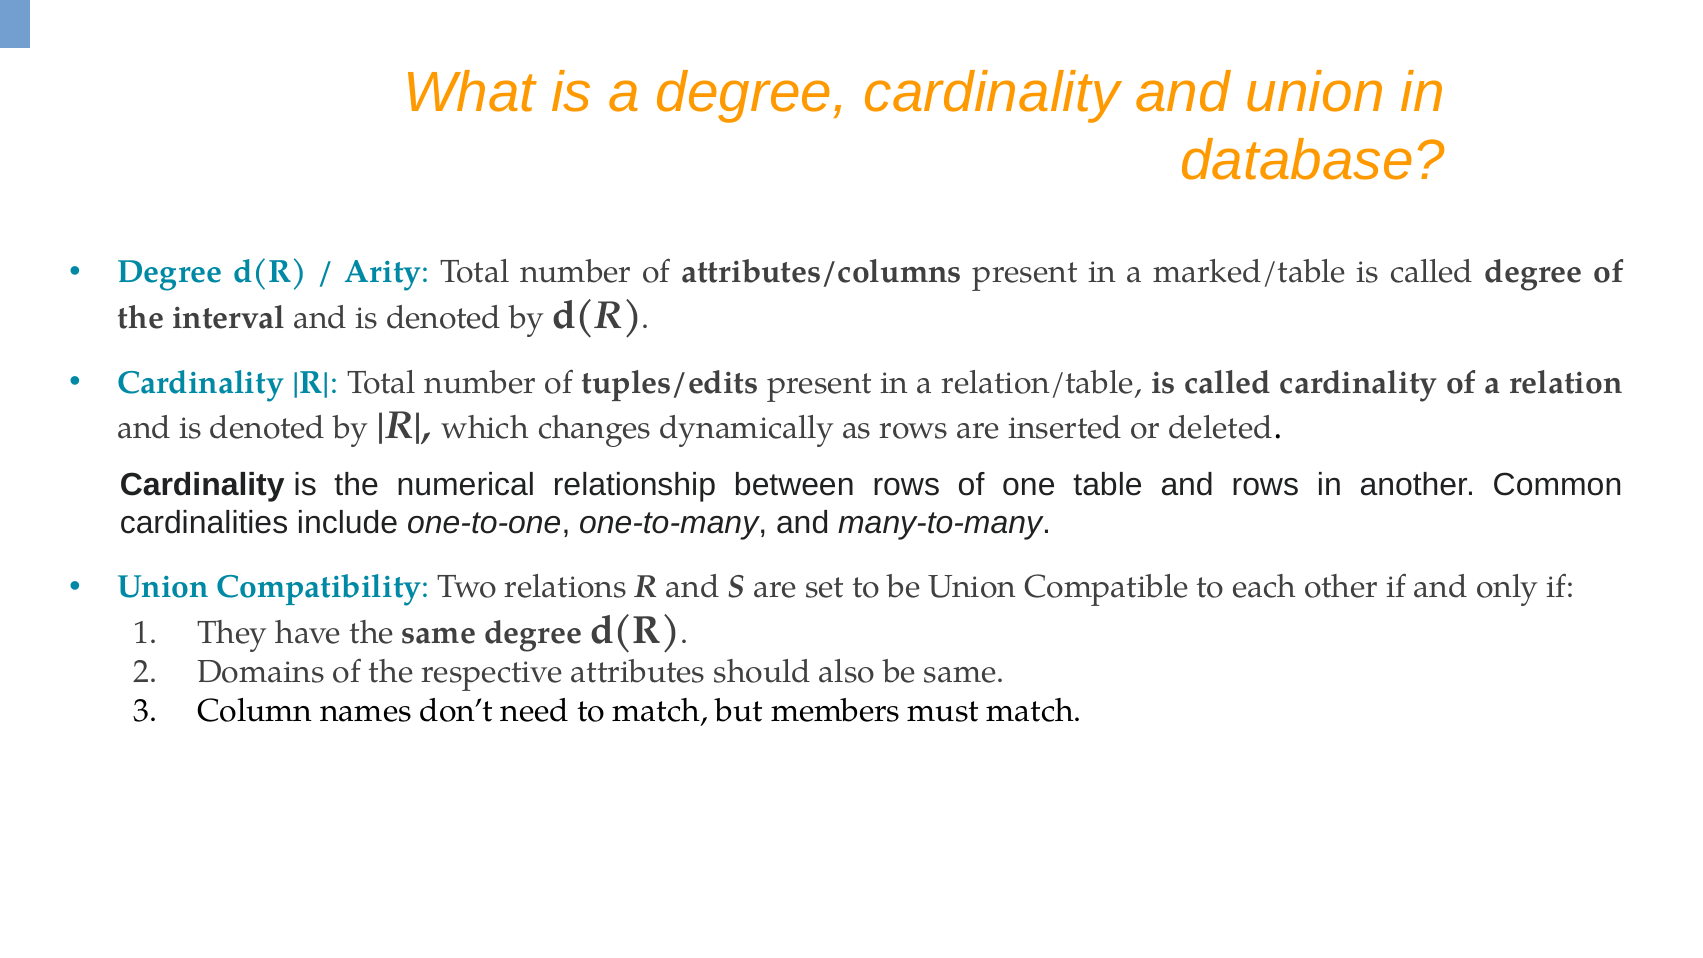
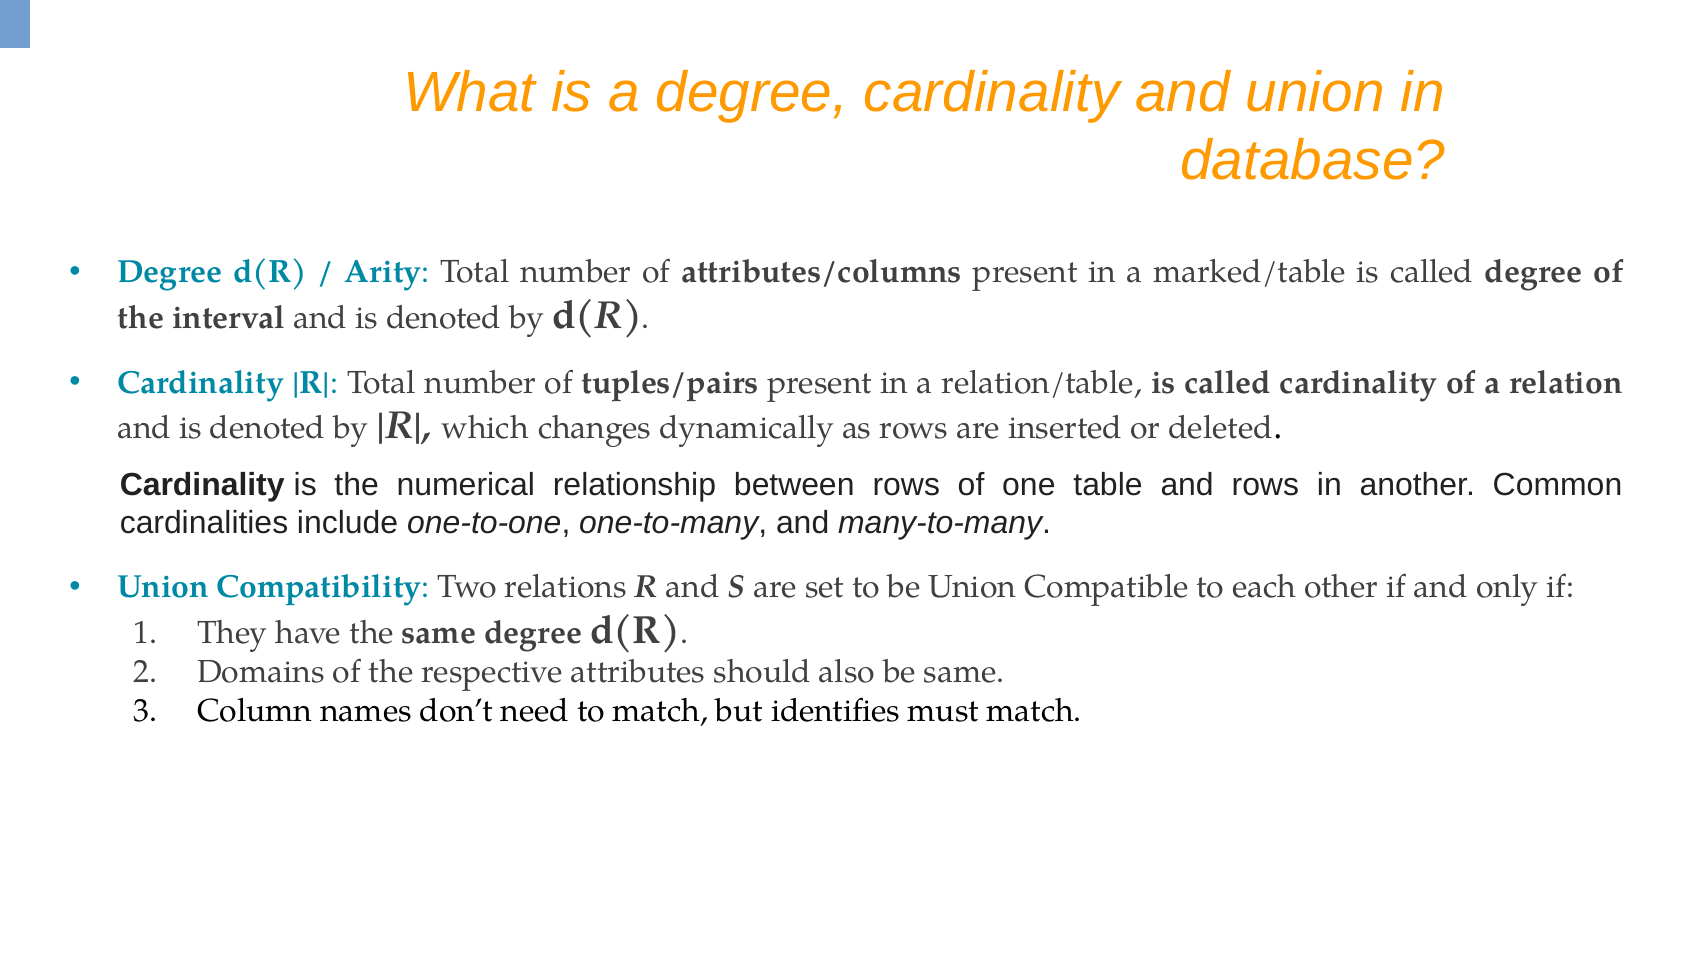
tuples/edits: tuples/edits -> tuples/pairs (670, 383)
members: members -> identifies (836, 711)
